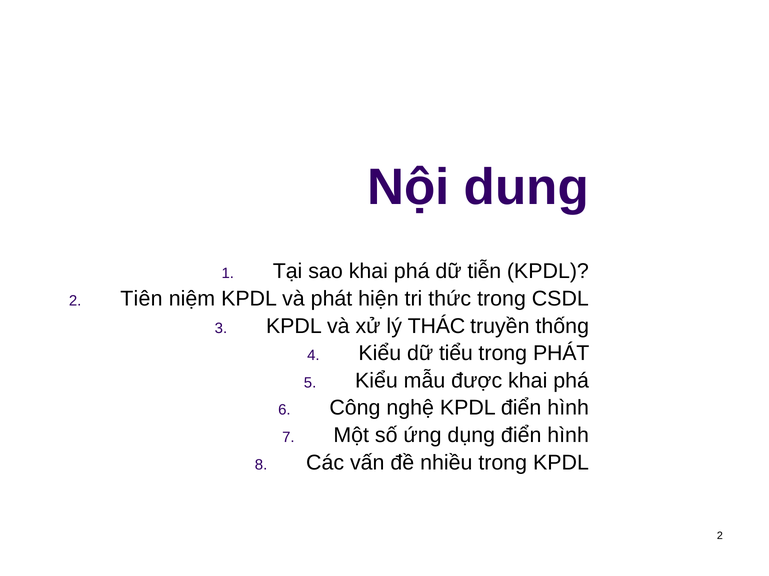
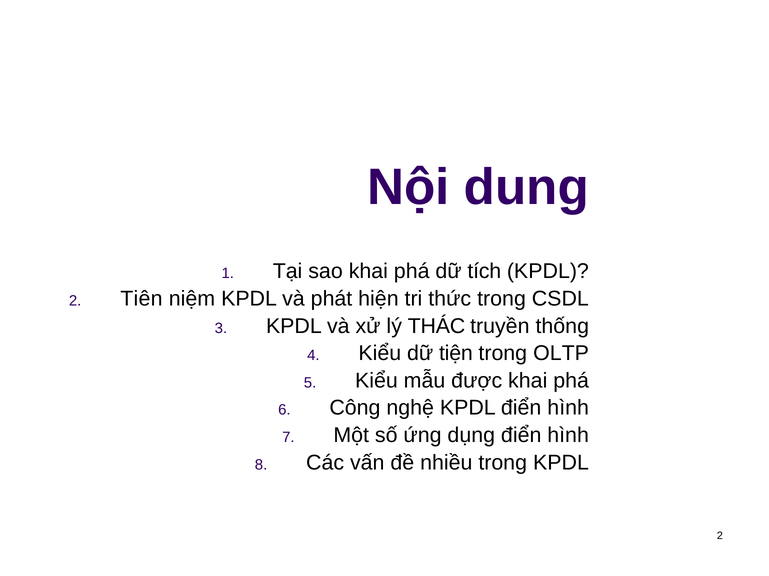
tiễn: tiễn -> tích (484, 272)
tiểu: tiểu -> tiện (456, 354)
trong PHÁT: PHÁT -> OLTP (561, 354)
